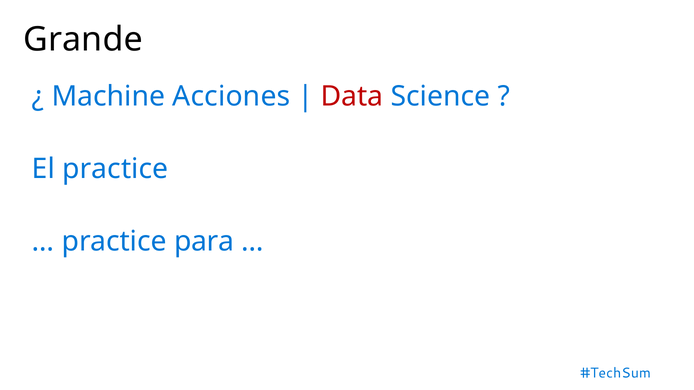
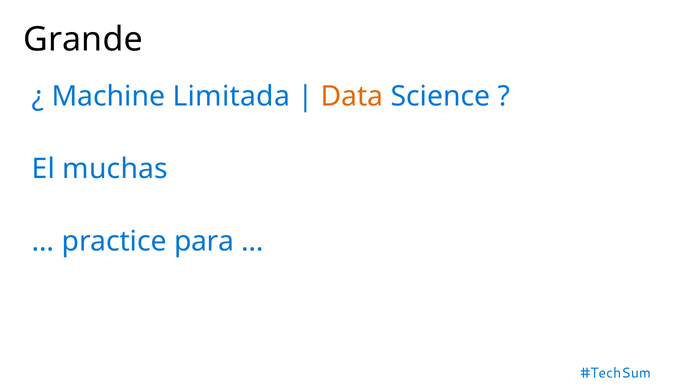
Acciones: Acciones -> Limitada (231, 96)
Data colour: red -> orange (352, 96)
El practice: practice -> muchas (115, 169)
